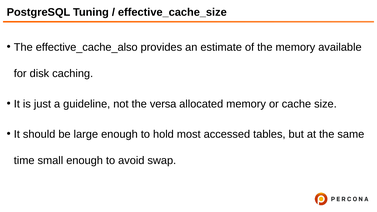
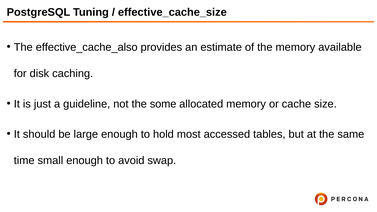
versa: versa -> some (163, 104)
